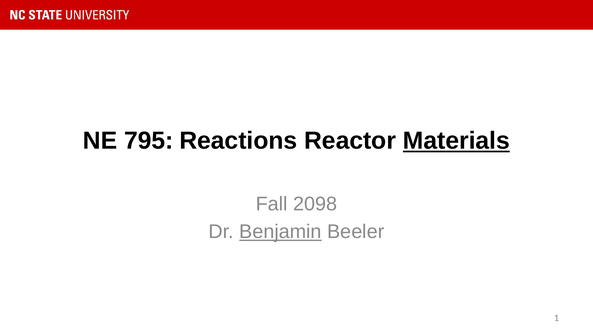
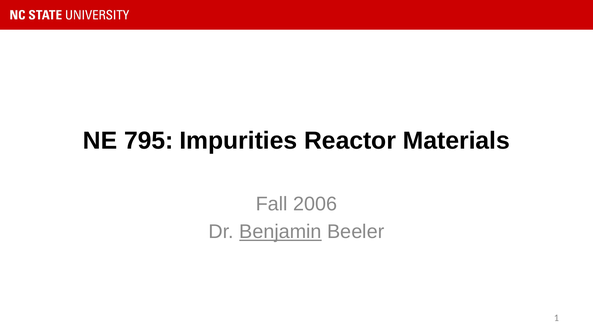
Reactions: Reactions -> Impurities (238, 141)
Materials underline: present -> none (456, 141)
2098: 2098 -> 2006 (315, 204)
